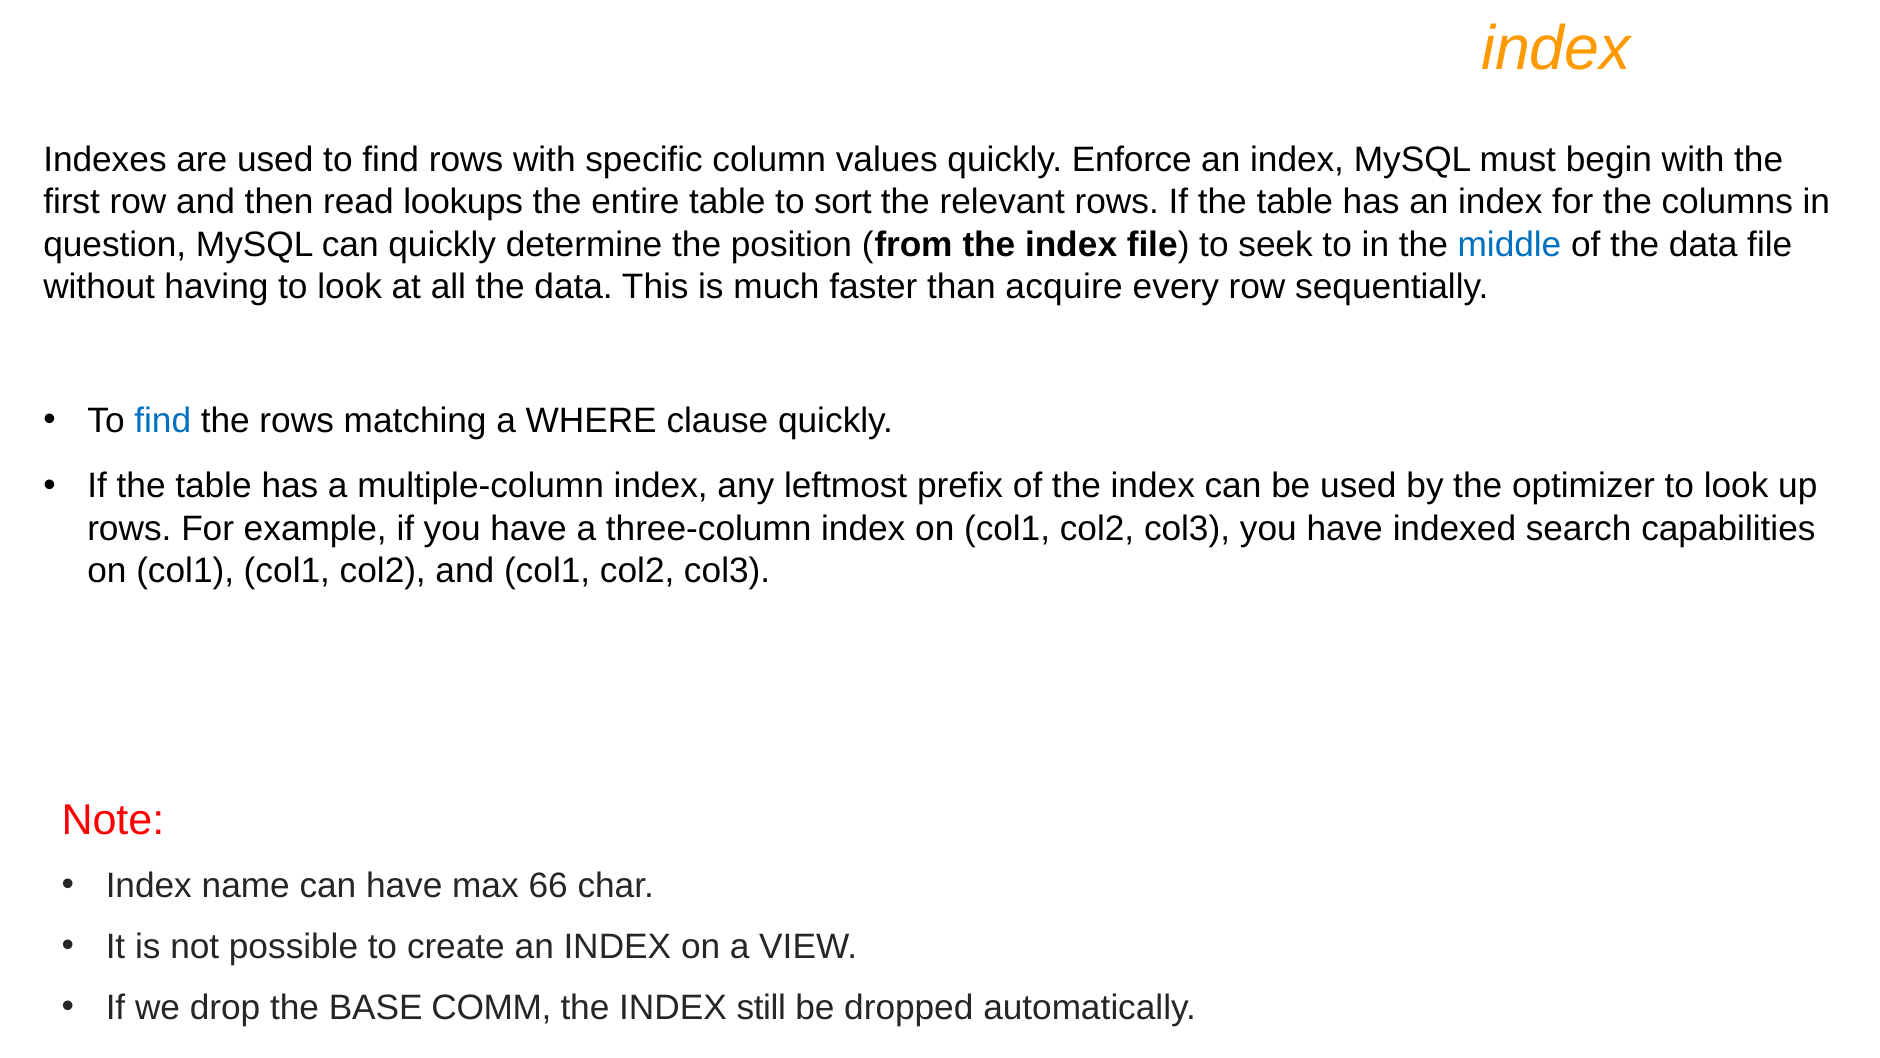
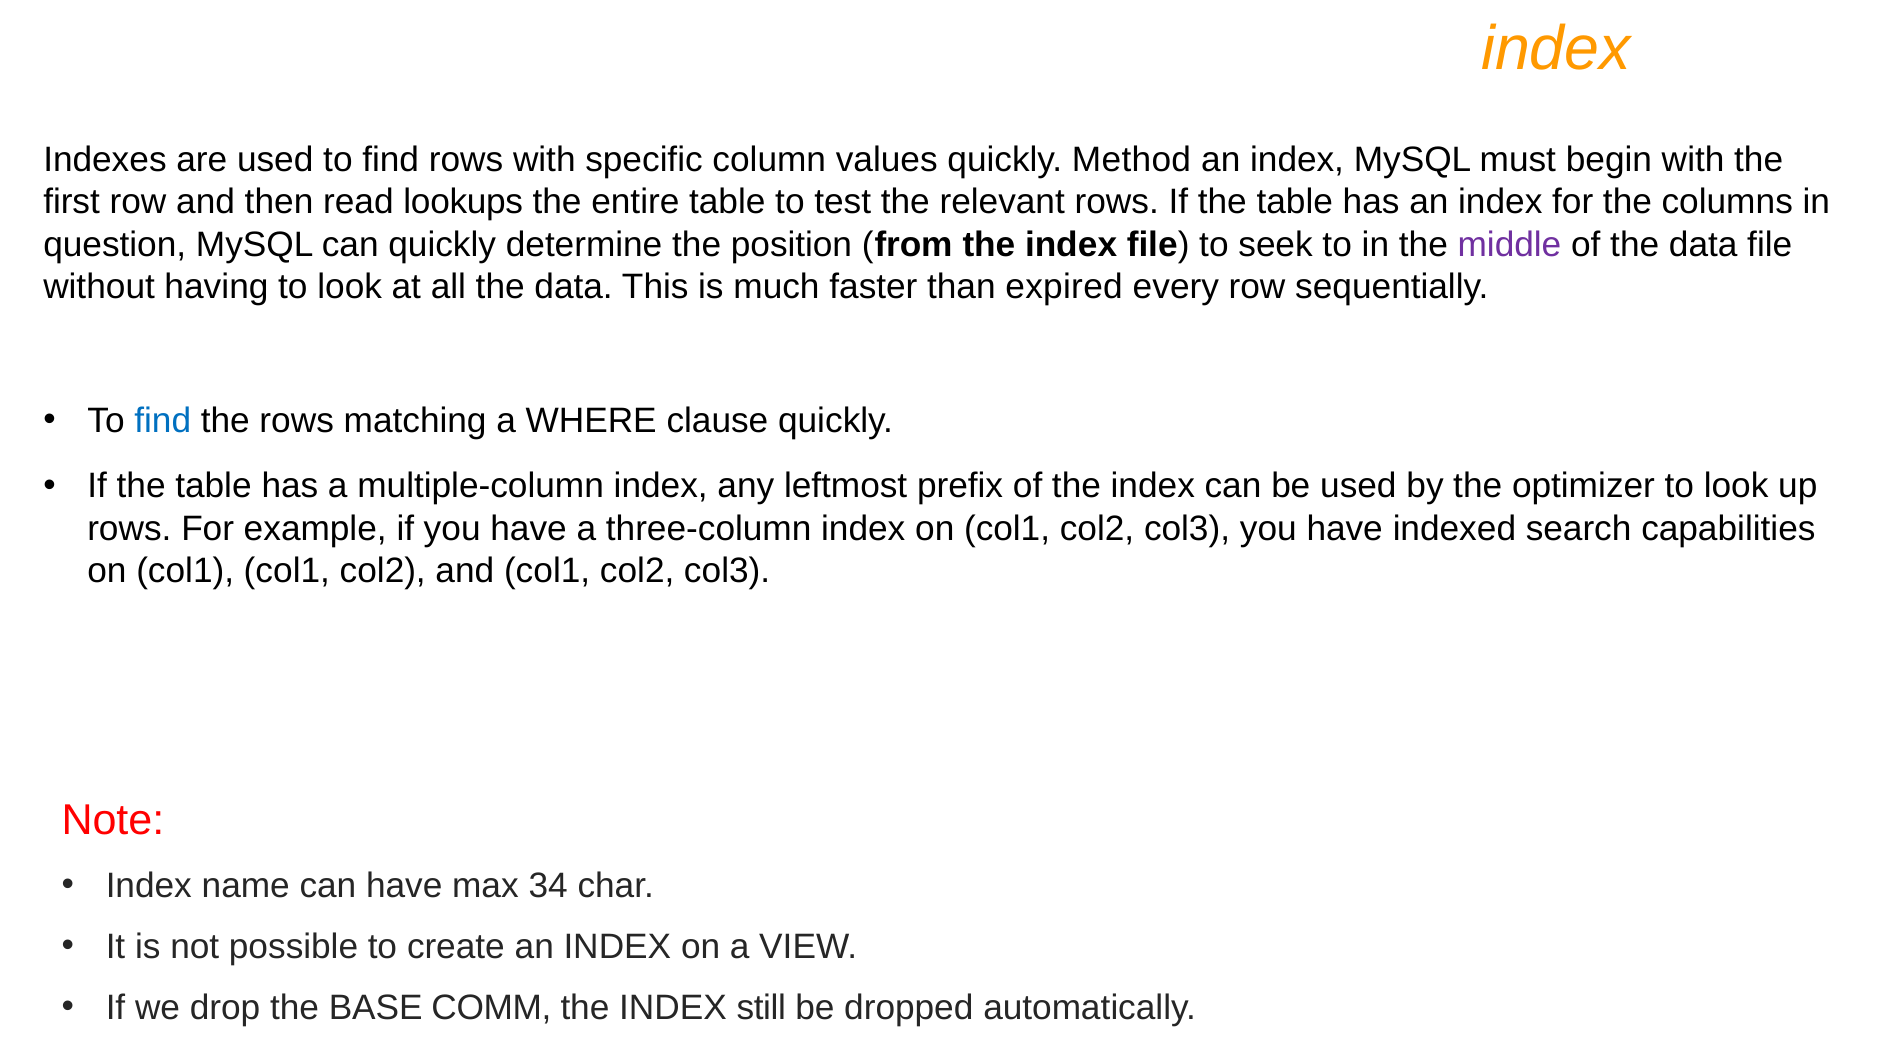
Enforce: Enforce -> Method (1131, 160)
sort: sort -> test (843, 202)
middle colour: blue -> purple (1509, 244)
acquire: acquire -> expired (1064, 287)
66: 66 -> 34 (548, 885)
